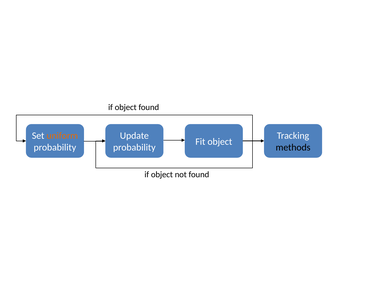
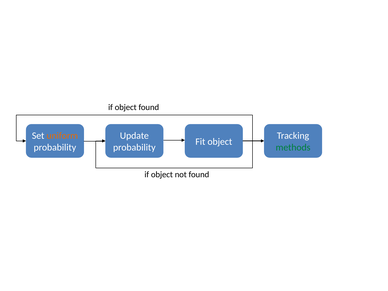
methods colour: black -> green (293, 147)
